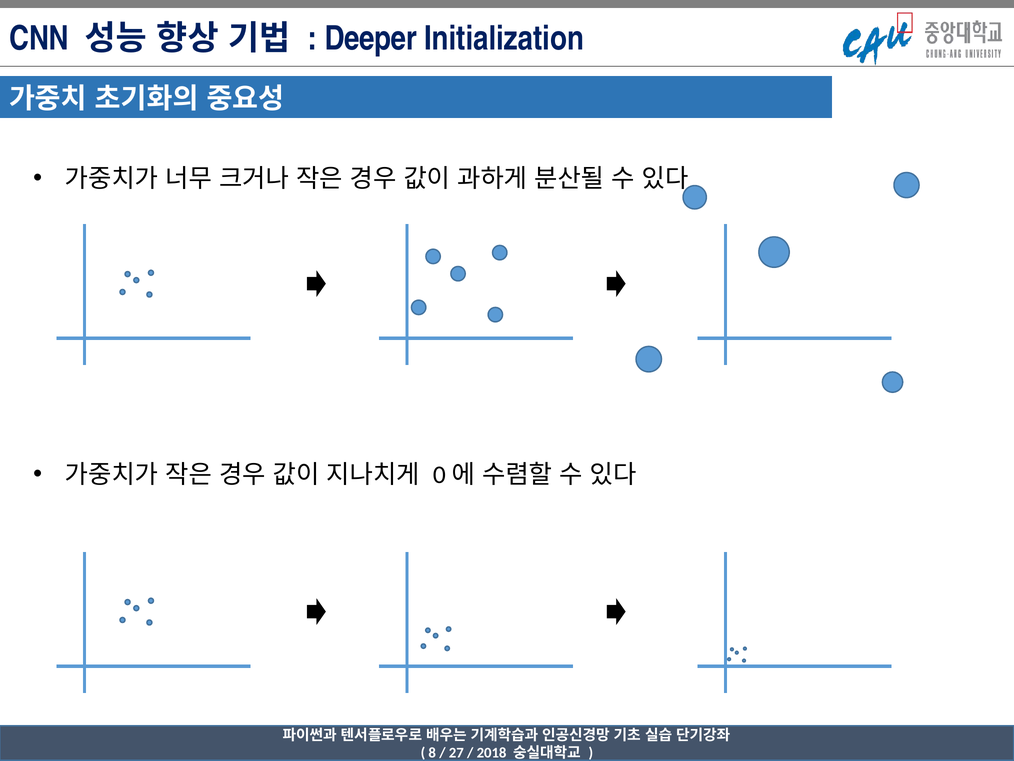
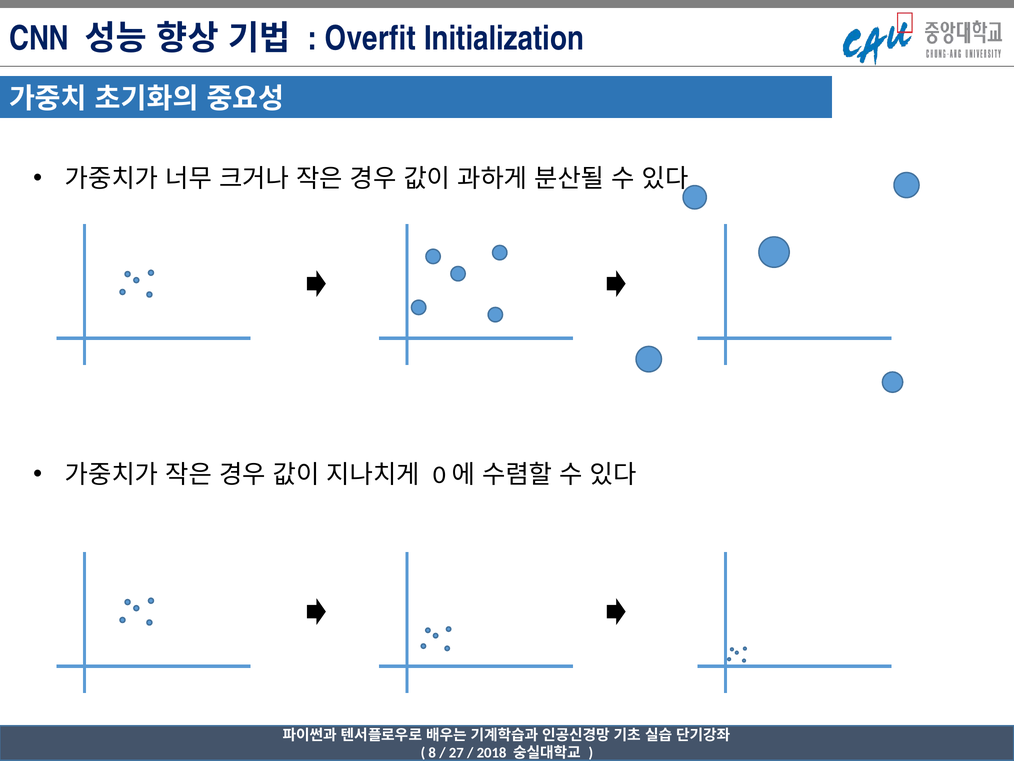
Deeper: Deeper -> Overfit (370, 39)
